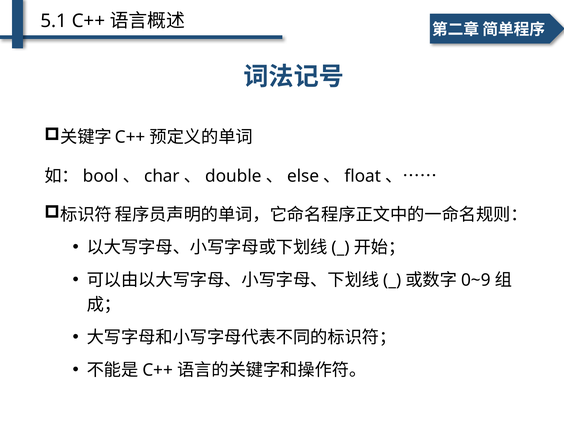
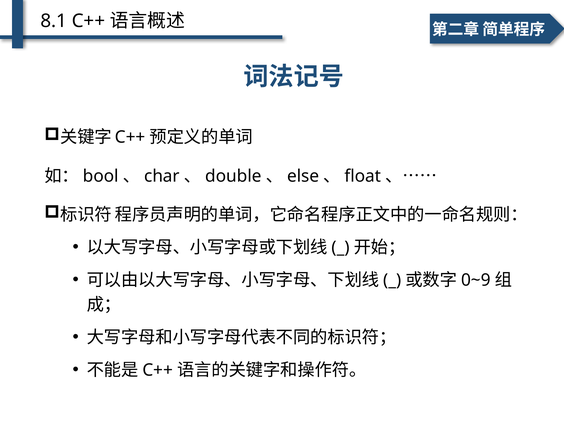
5.1: 5.1 -> 8.1 (54, 21)
